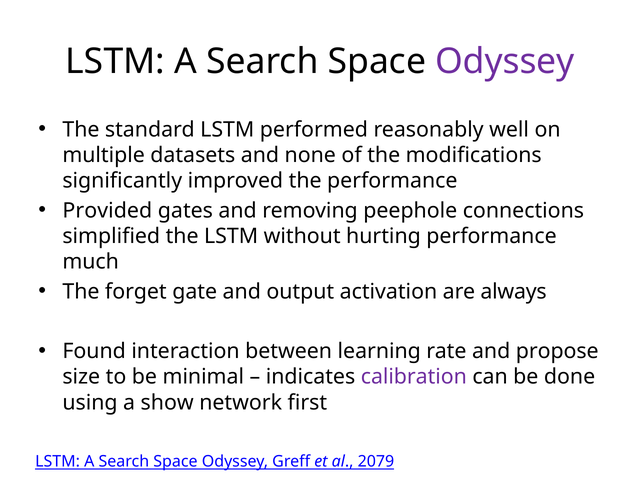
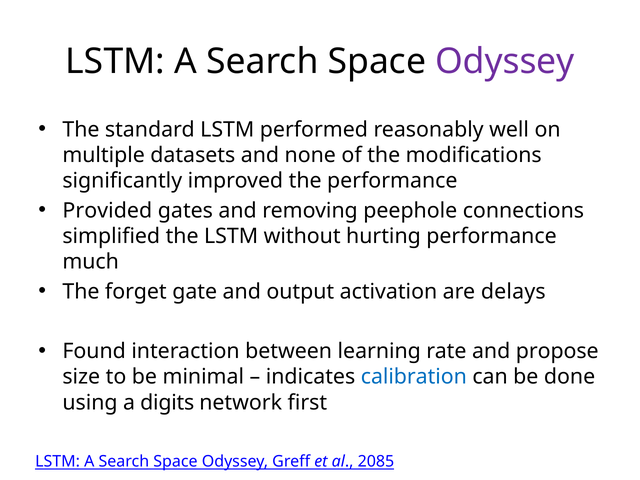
always: always -> delays (513, 292)
calibration colour: purple -> blue (414, 377)
show: show -> digits (167, 403)
2079: 2079 -> 2085 (376, 462)
